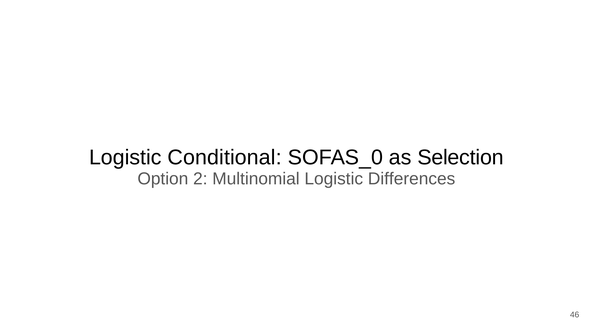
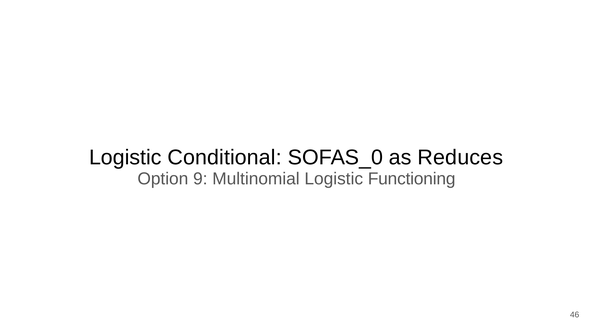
Selection: Selection -> Reduces (460, 158)
2: 2 -> 9 (200, 179)
Differences: Differences -> Functioning (412, 179)
